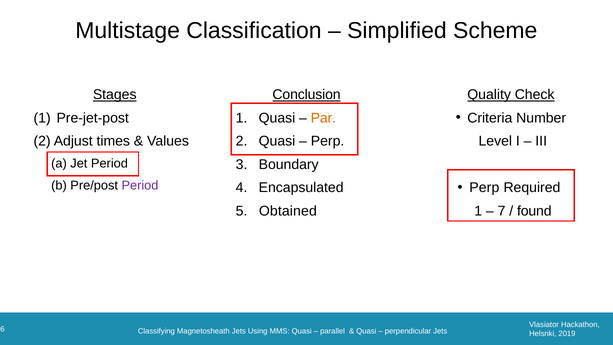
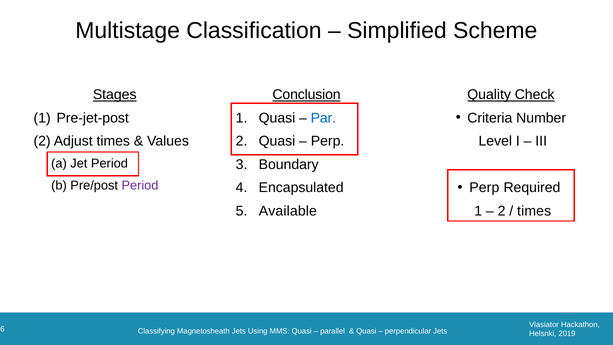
Par colour: orange -> blue (323, 118)
7: 7 -> 2 (502, 211)
found: found -> times (534, 211)
Obtained: Obtained -> Available (288, 211)
